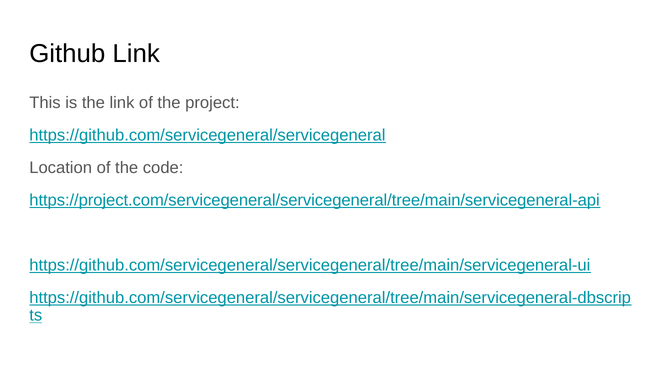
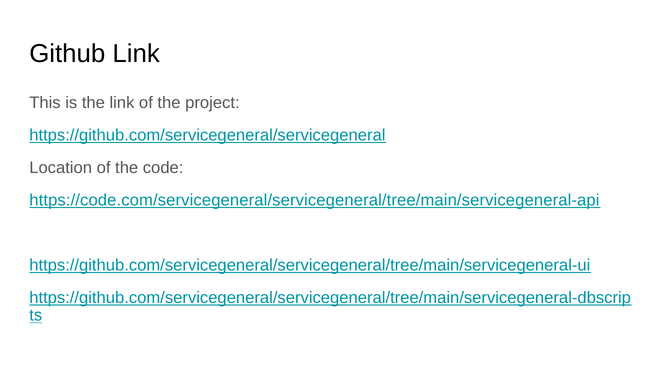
https://project.com/servicegeneral/servicegeneral/tree/main/servicegeneral-api: https://project.com/servicegeneral/servicegeneral/tree/main/servicegeneral-api -> https://code.com/servicegeneral/servicegeneral/tree/main/servicegeneral-api (314, 200)
